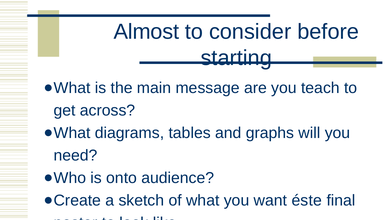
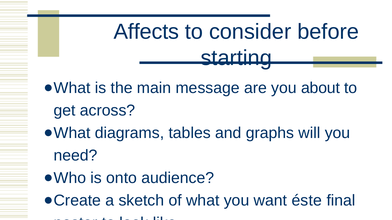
Almost: Almost -> Affects (146, 32)
teach: teach -> about (320, 88)
